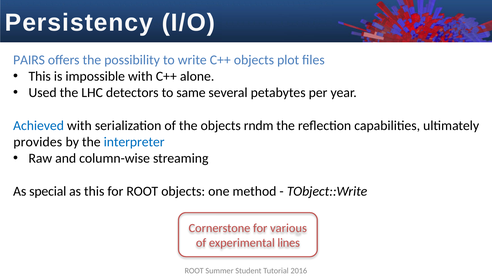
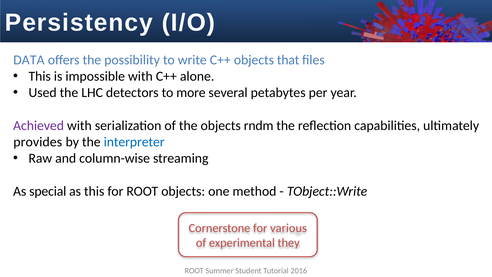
PAIRS: PAIRS -> DATA (29, 60)
plot: plot -> that (288, 60)
same: same -> more (191, 93)
Achieved colour: blue -> purple (39, 125)
lines: lines -> they (289, 243)
